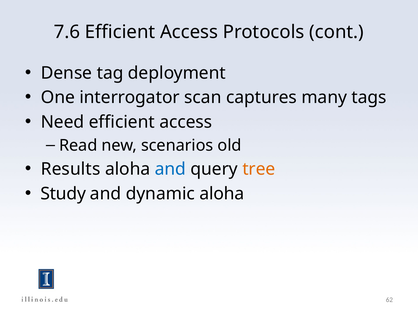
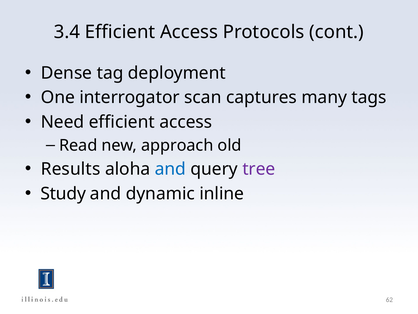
7.6: 7.6 -> 3.4 (67, 32)
scenarios: scenarios -> approach (177, 145)
tree colour: orange -> purple (259, 169)
dynamic aloha: aloha -> inline (222, 193)
